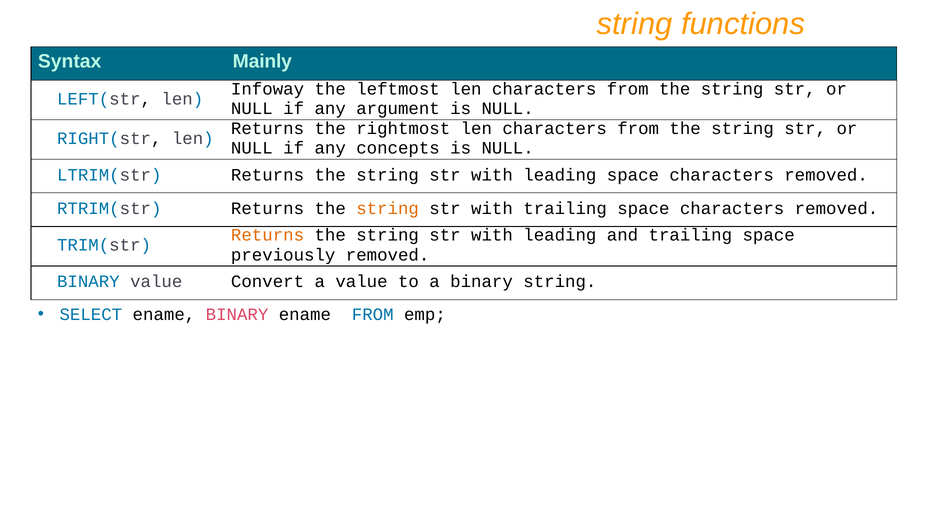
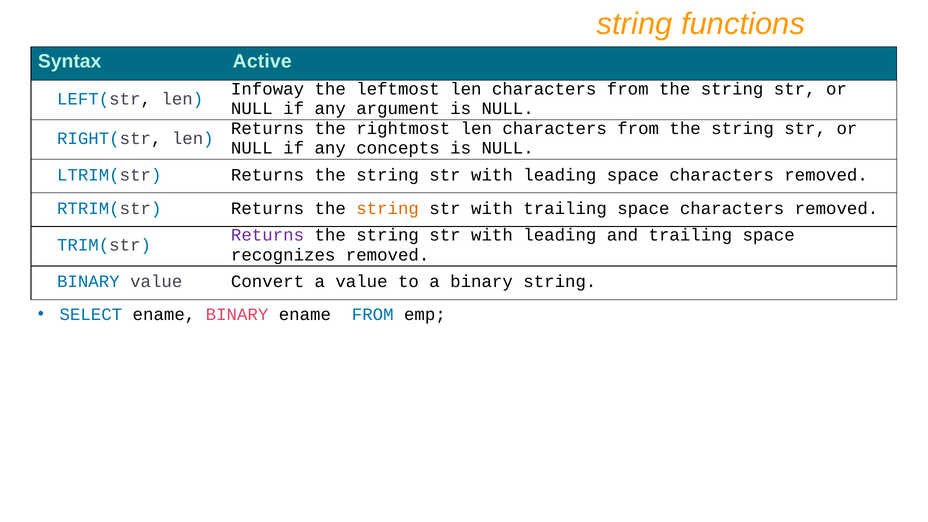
Mainly: Mainly -> Active (262, 61)
Returns colour: orange -> purple (268, 235)
previously: previously -> recognizes (283, 255)
